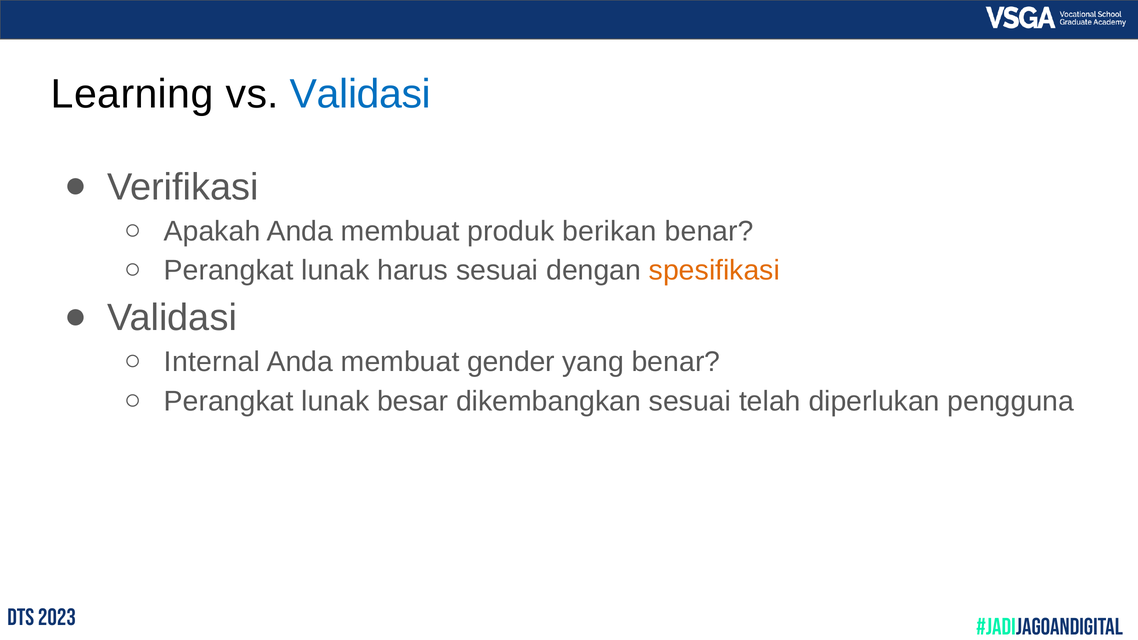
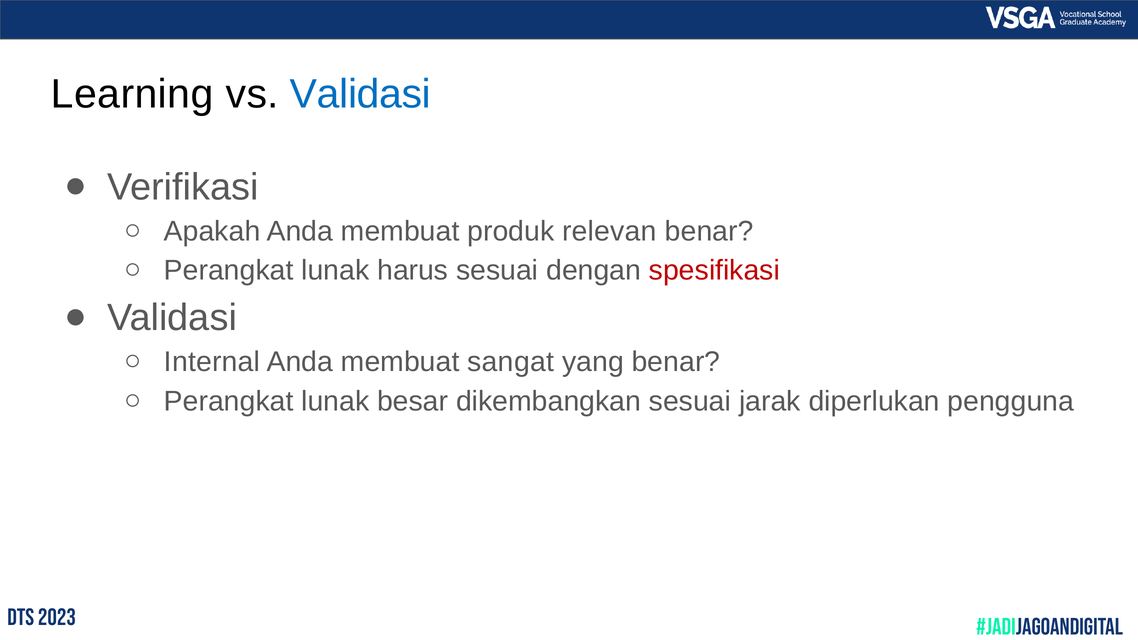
berikan: berikan -> relevan (609, 231)
spesifikasi colour: orange -> red (714, 271)
gender: gender -> sangat (511, 362)
telah: telah -> jarak (770, 401)
